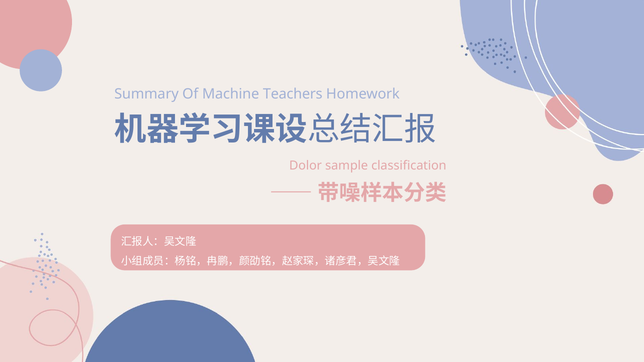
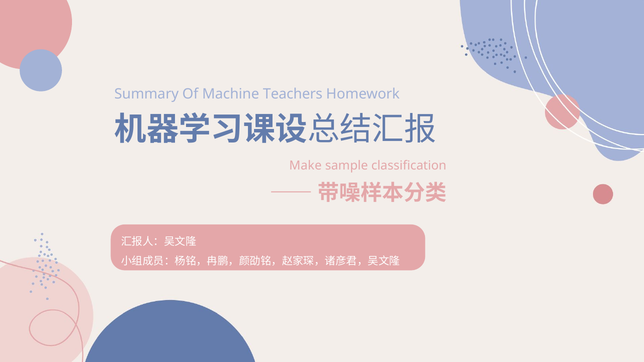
Dolor: Dolor -> Make (305, 166)
